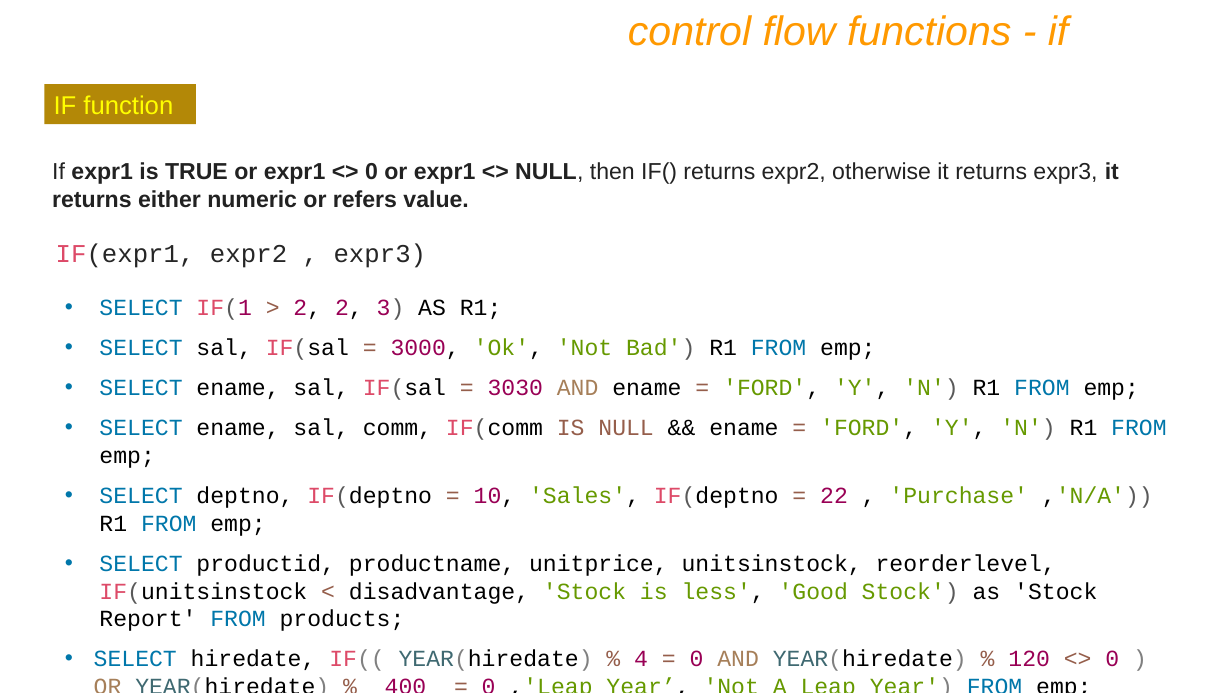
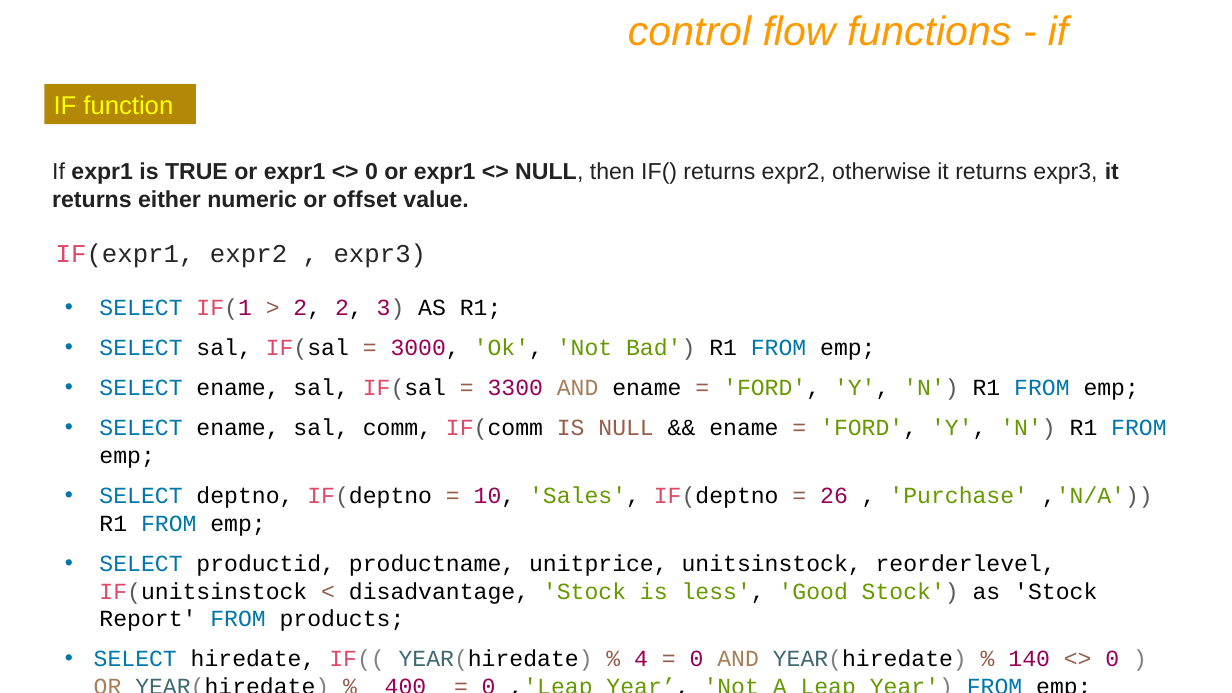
refers: refers -> offset (365, 200)
3030: 3030 -> 3300 (515, 388)
22: 22 -> 26 (834, 496)
120: 120 -> 140 (1029, 659)
